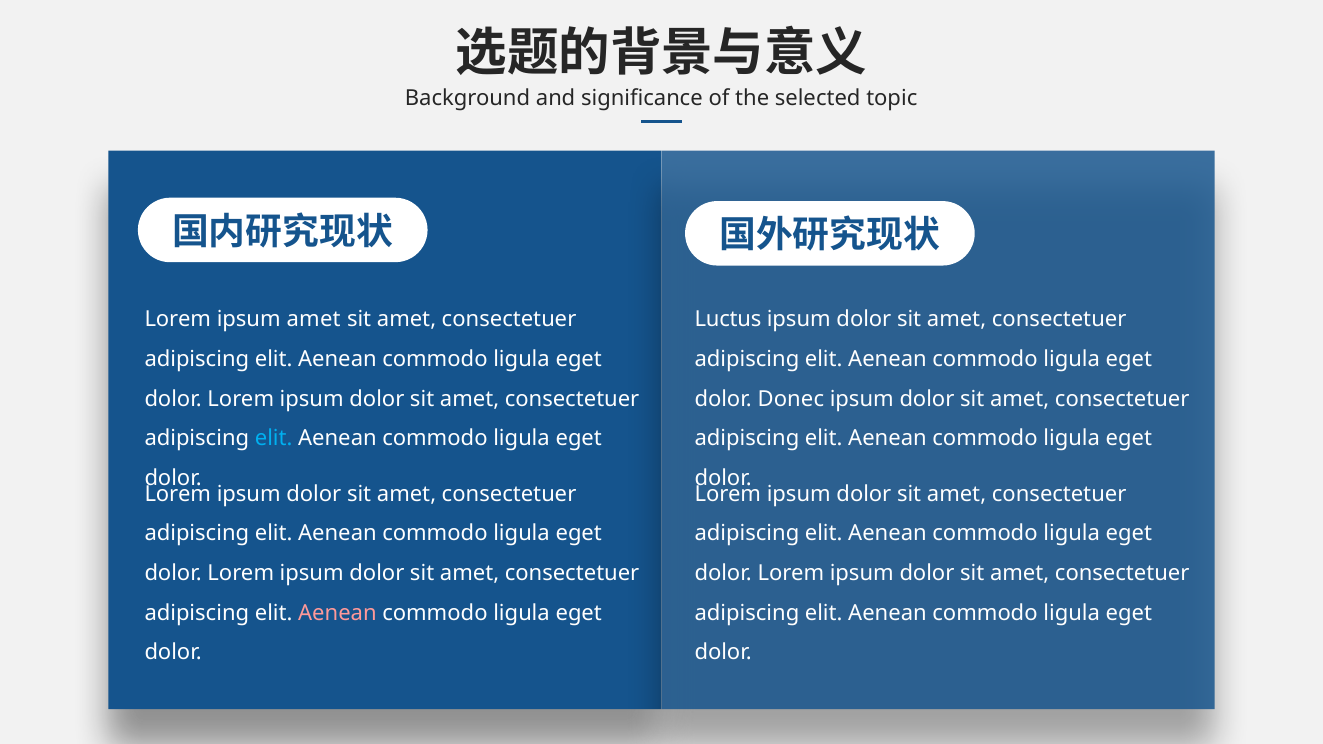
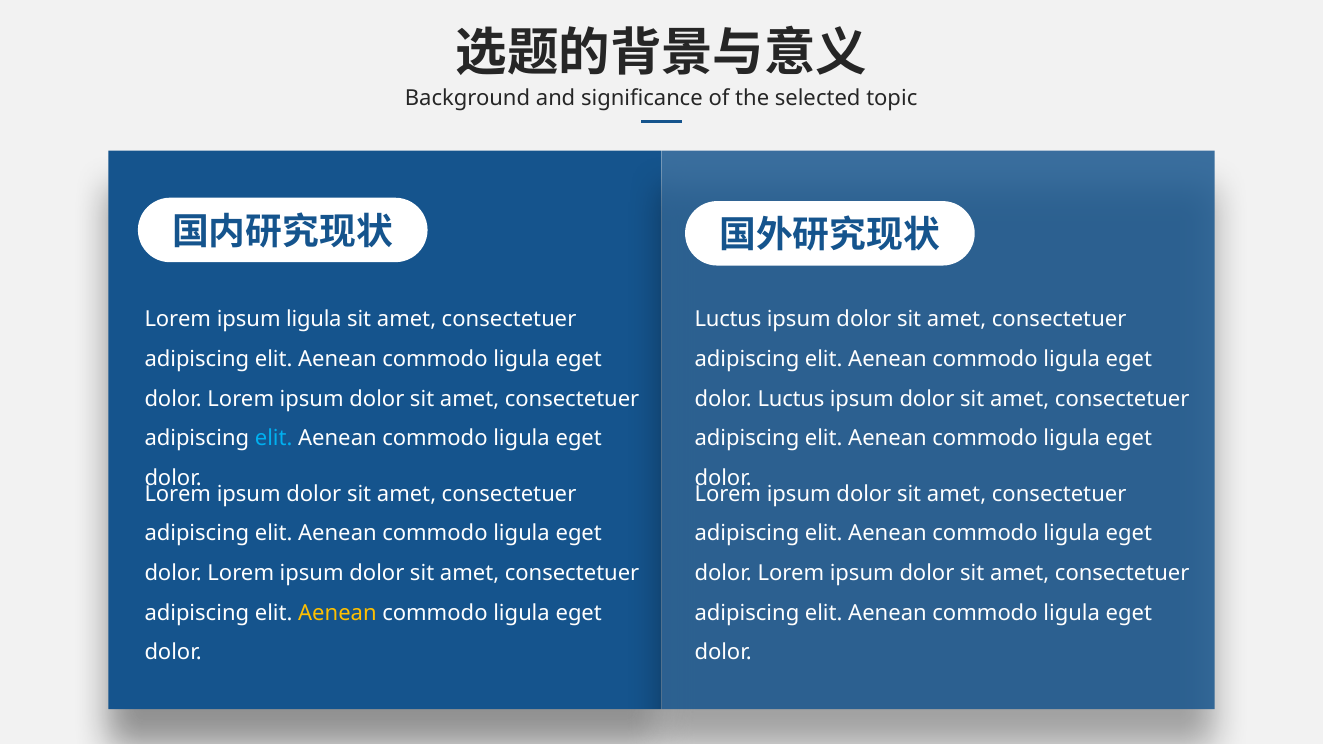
ipsum amet: amet -> ligula (314, 320)
Donec: Donec -> Luctus (791, 399)
Aenean colour: pink -> yellow (337, 613)
